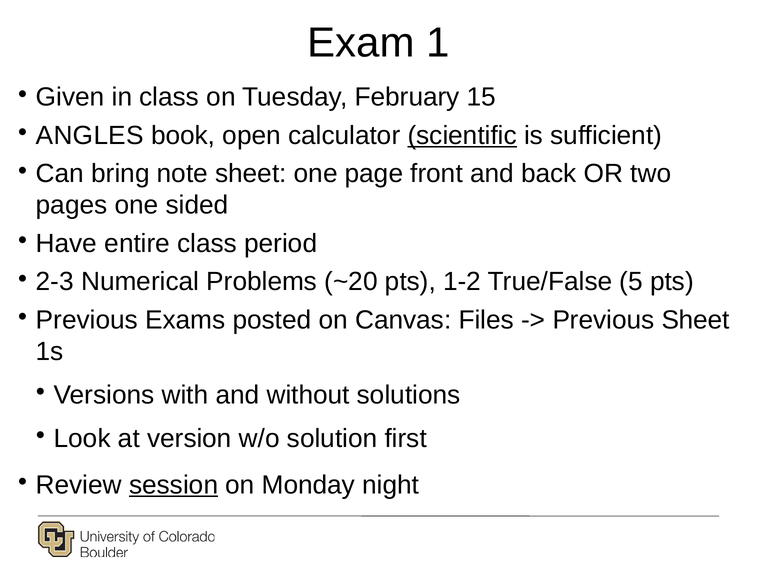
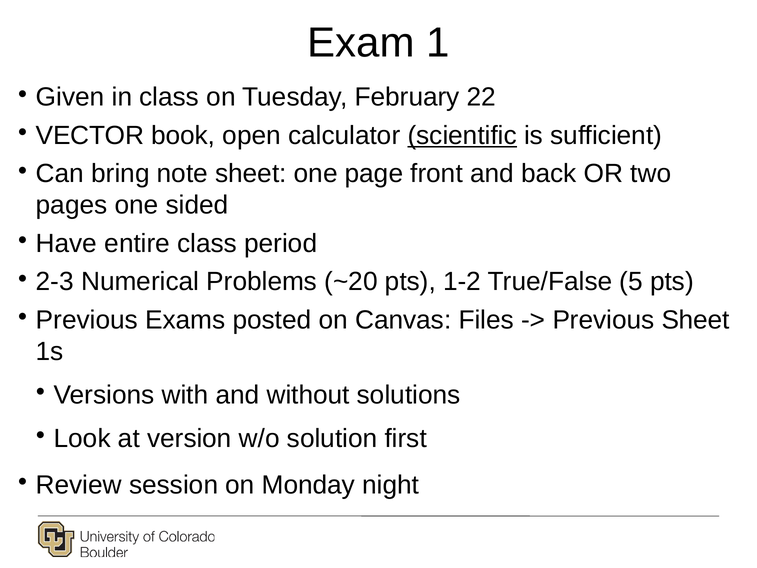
15: 15 -> 22 (481, 97)
ANGLES: ANGLES -> VECTOR (90, 135)
session underline: present -> none (174, 485)
